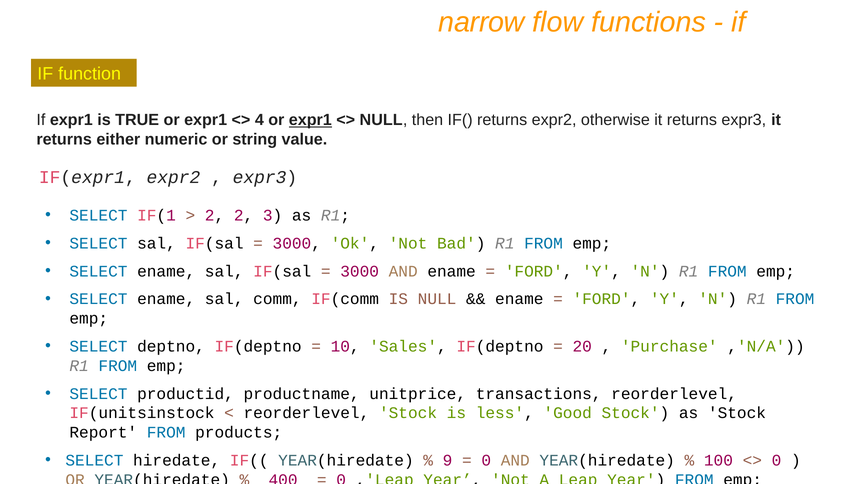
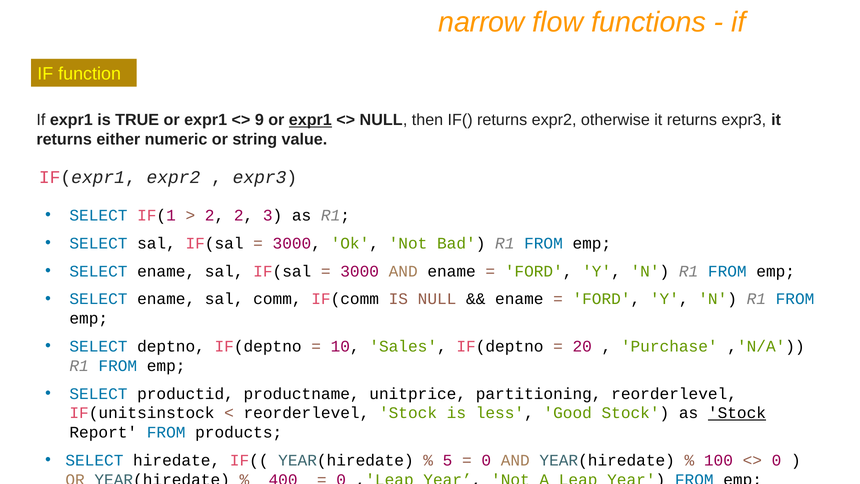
4: 4 -> 9 (259, 120)
transactions: transactions -> partitioning (539, 394)
Stock underline: none -> present (737, 413)
9: 9 -> 5 (448, 460)
